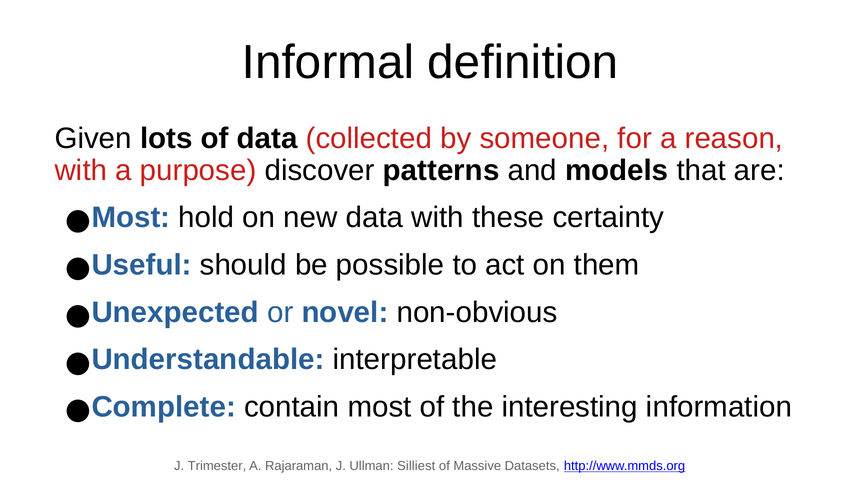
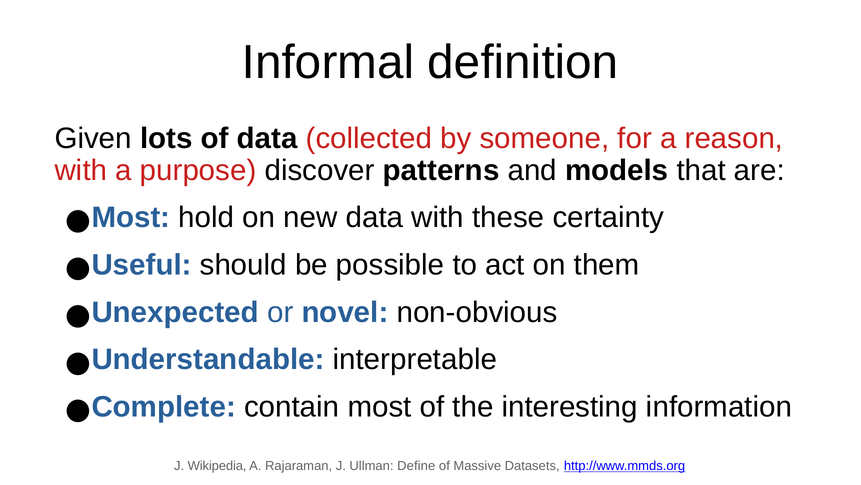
Trimester: Trimester -> Wikipedia (217, 466)
Silliest: Silliest -> Define (416, 466)
